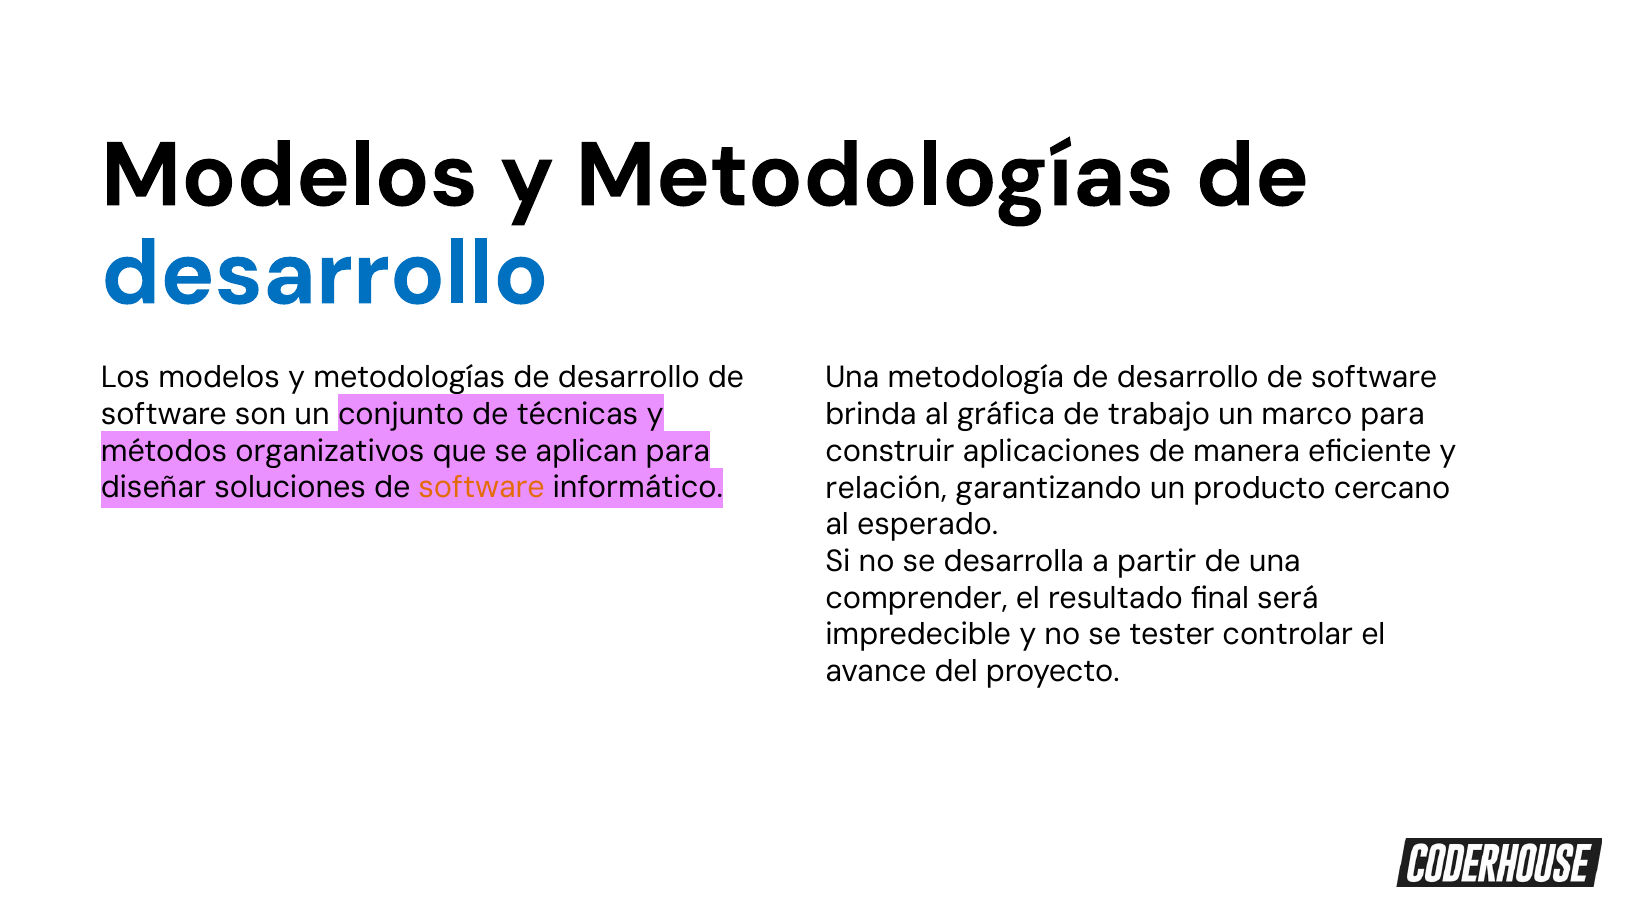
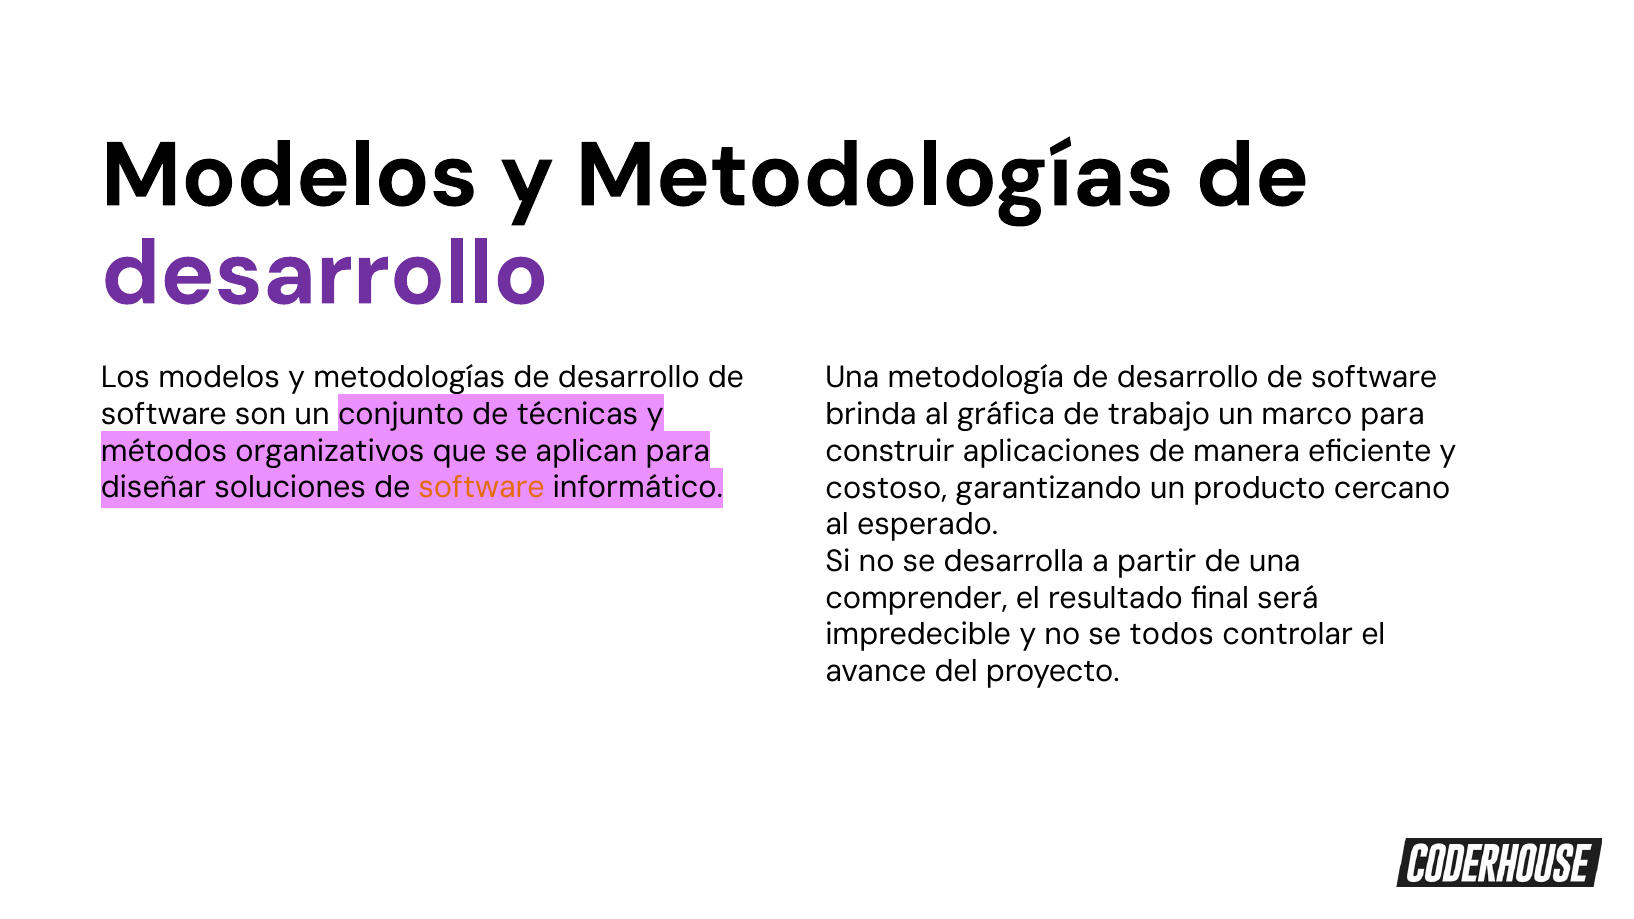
desarrollo colour: blue -> purple (325, 274)
relación: relación -> costoso (886, 488)
tester: tester -> todos (1172, 635)
